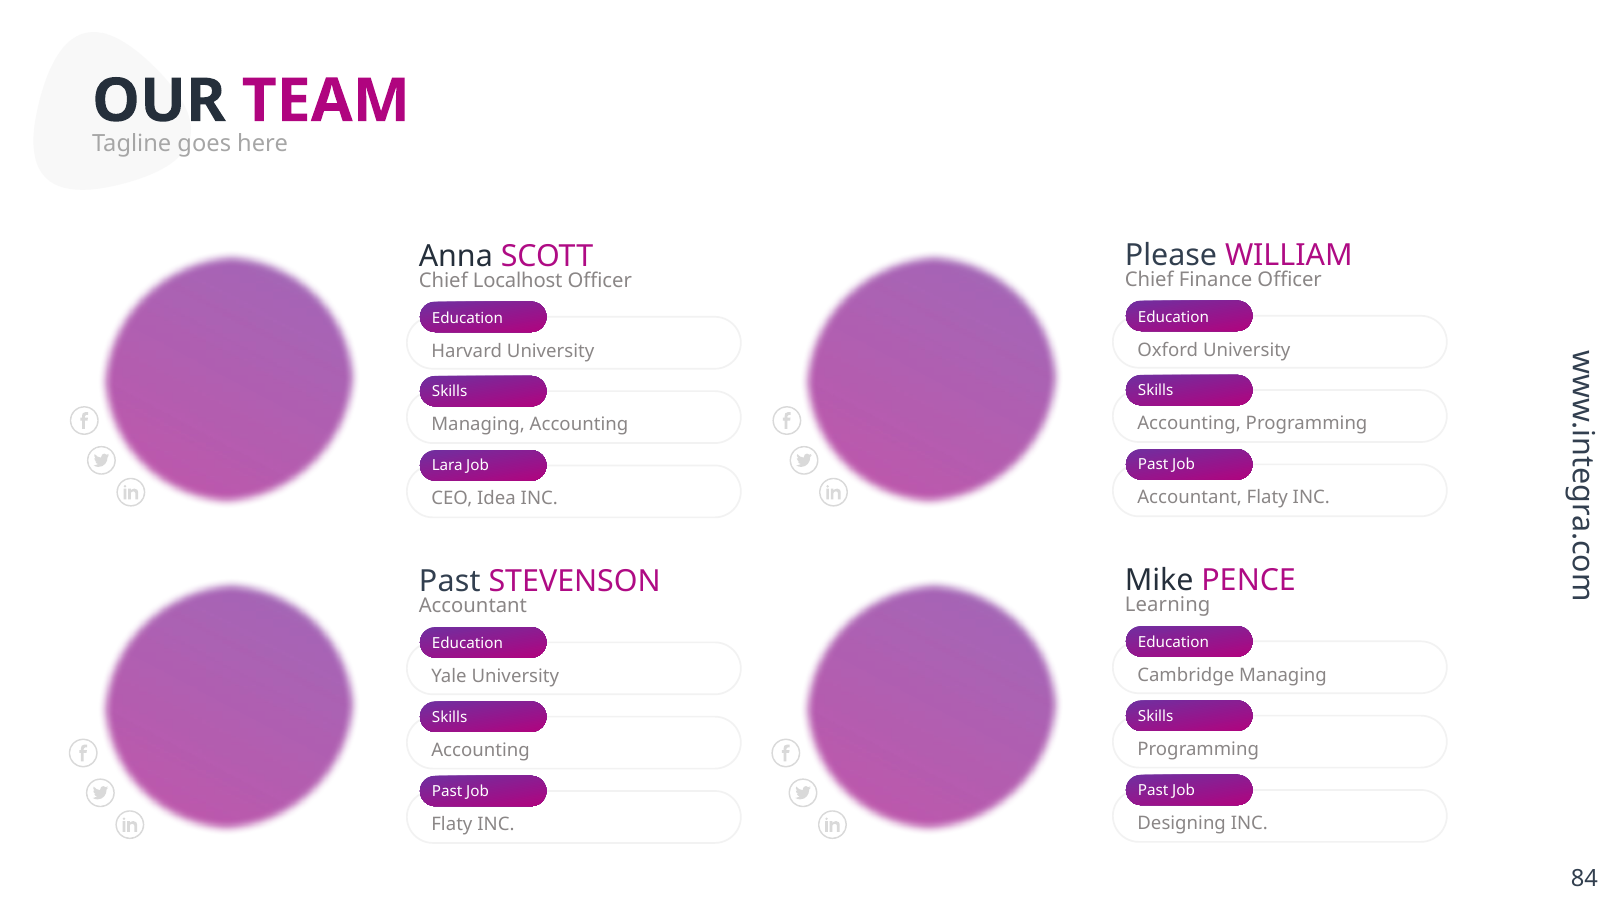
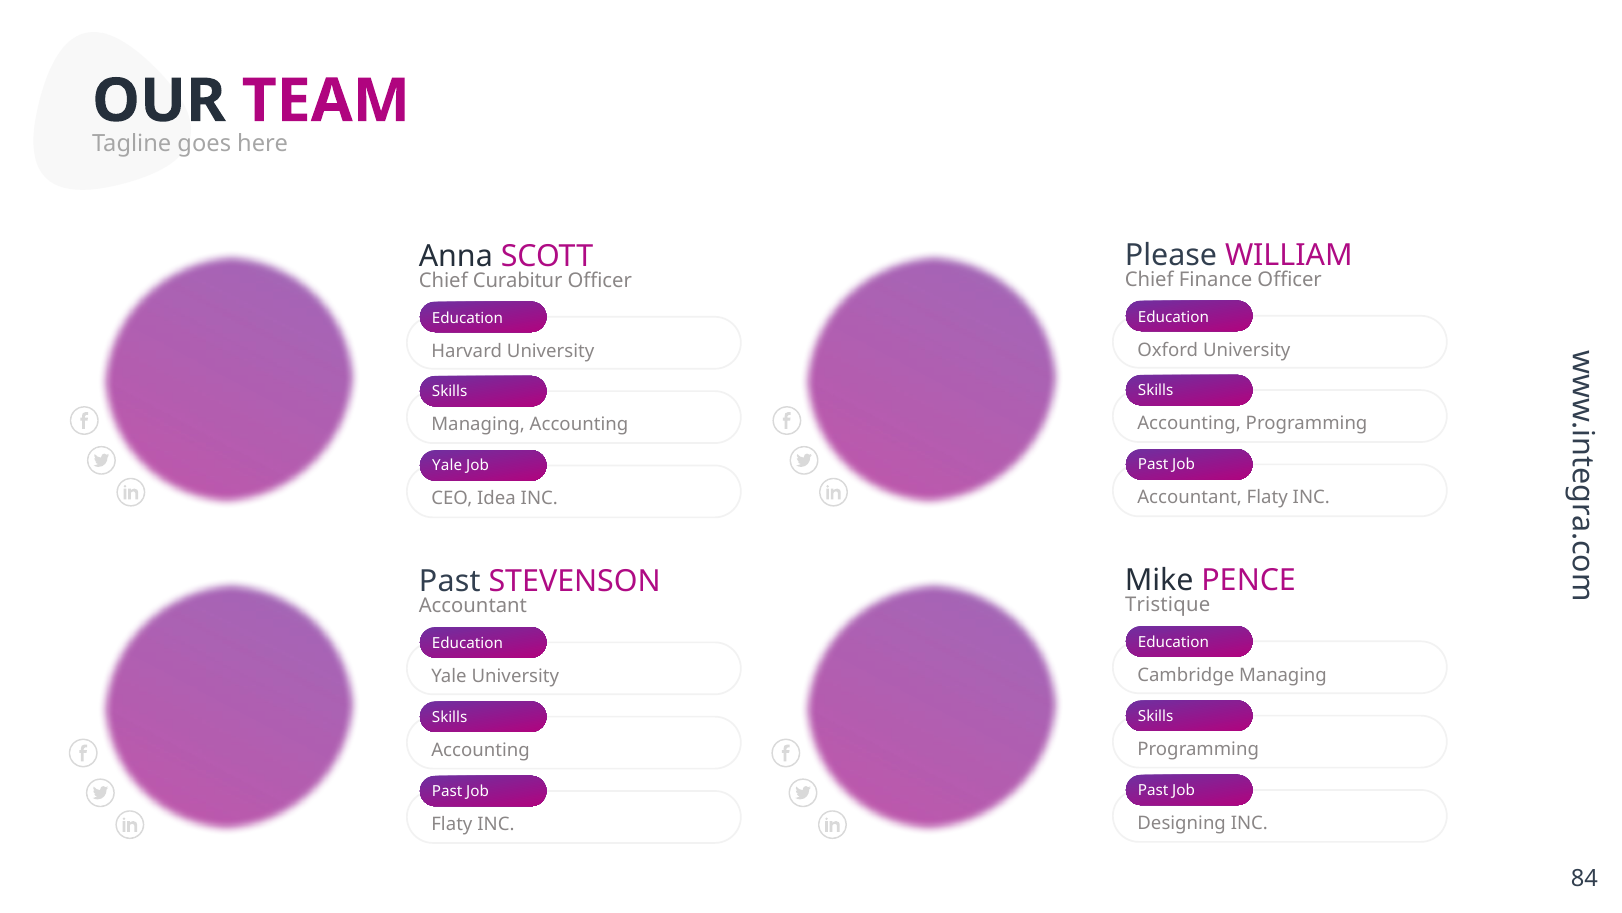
Localhost: Localhost -> Curabitur (518, 280)
Lara: Lara -> Yale (447, 465)
Learning: Learning -> Tristique (1168, 605)
